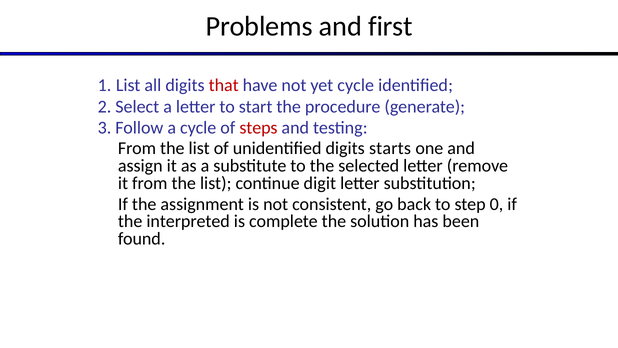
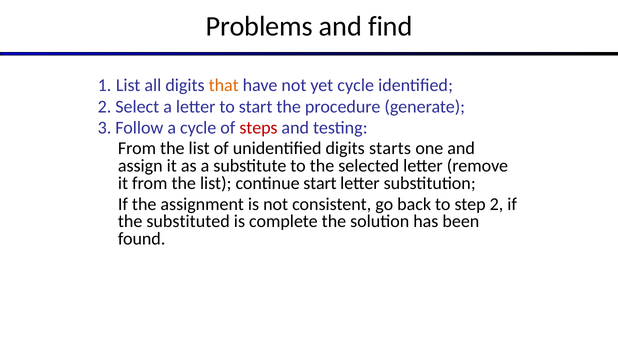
first: first -> find (390, 26)
that colour: red -> orange (224, 85)
continue digit: digit -> start (320, 183)
step 0: 0 -> 2 (496, 204)
interpreted: interpreted -> substituted (188, 221)
